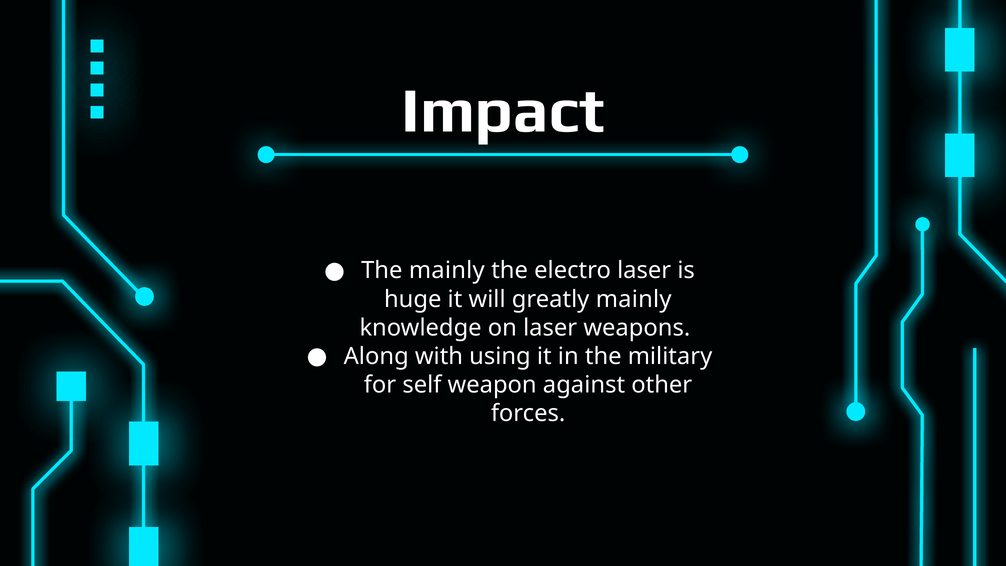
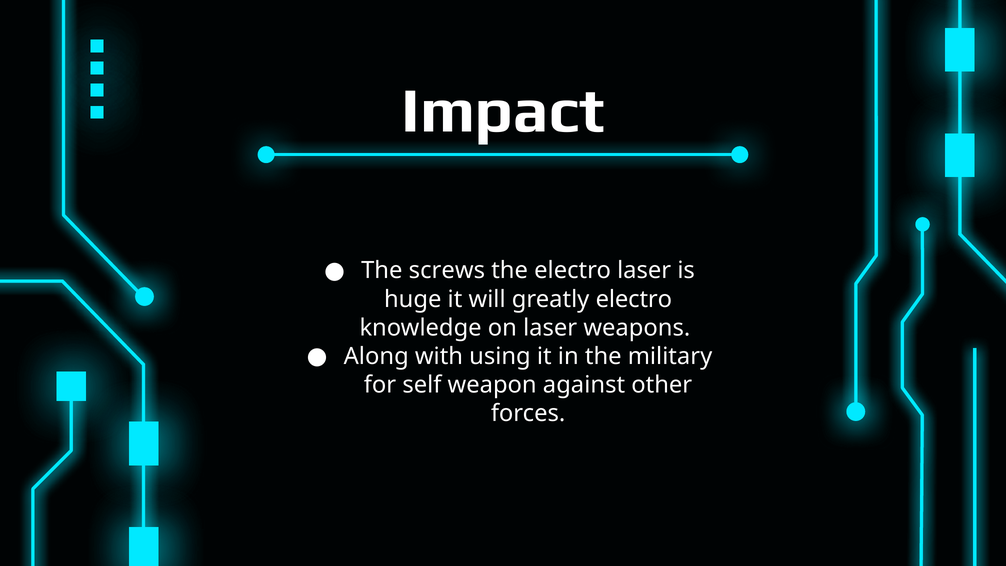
The mainly: mainly -> screws (447, 271)
greatly mainly: mainly -> electro (634, 299)
